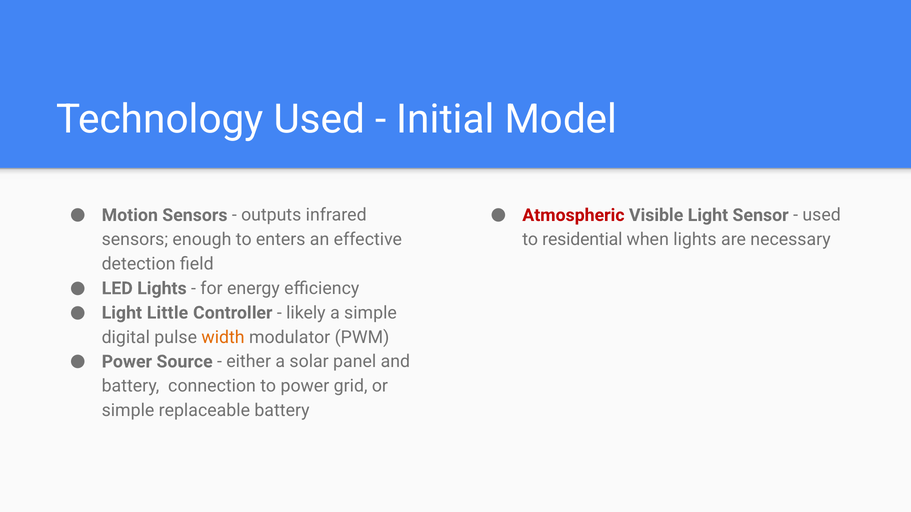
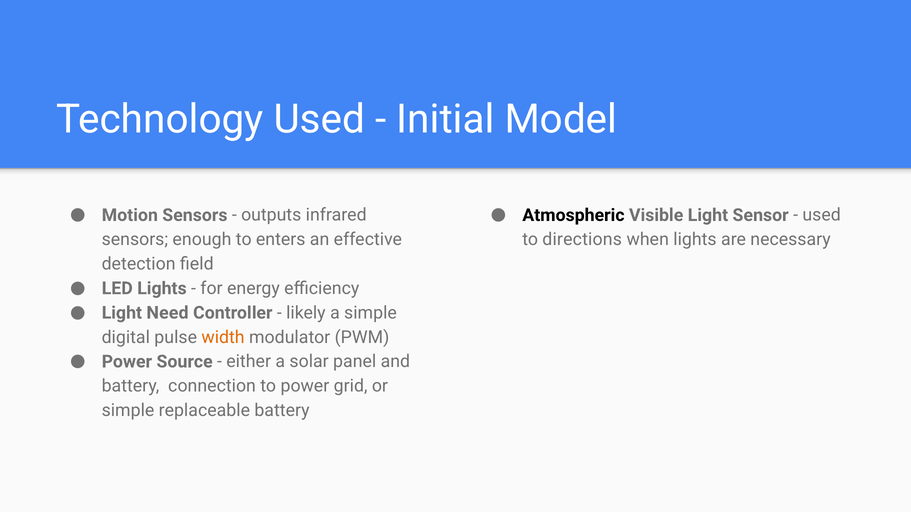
Atmospheric colour: red -> black (573, 215)
residential: residential -> directions (582, 240)
Little: Little -> Need (167, 313)
